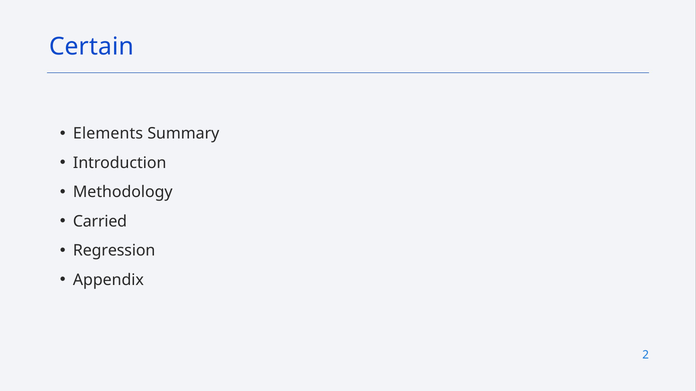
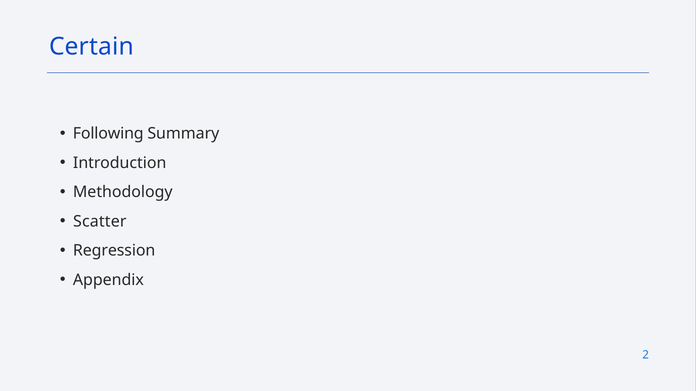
Elements: Elements -> Following (108, 134)
Carried: Carried -> Scatter (100, 222)
